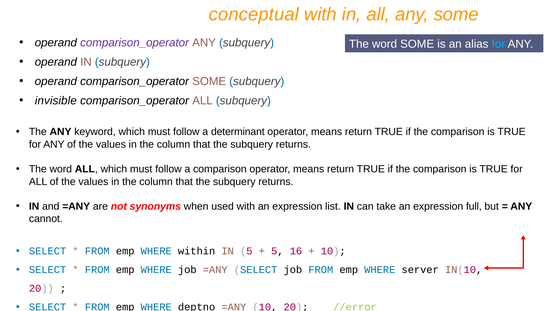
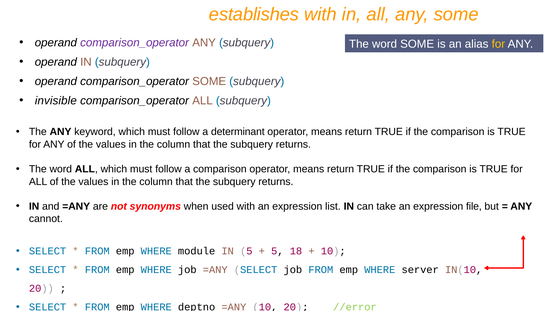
conceptual: conceptual -> establishes (254, 14)
for colour: light blue -> yellow (498, 44)
full: full -> file (474, 206)
within: within -> module (197, 251)
16: 16 -> 18 (296, 251)
